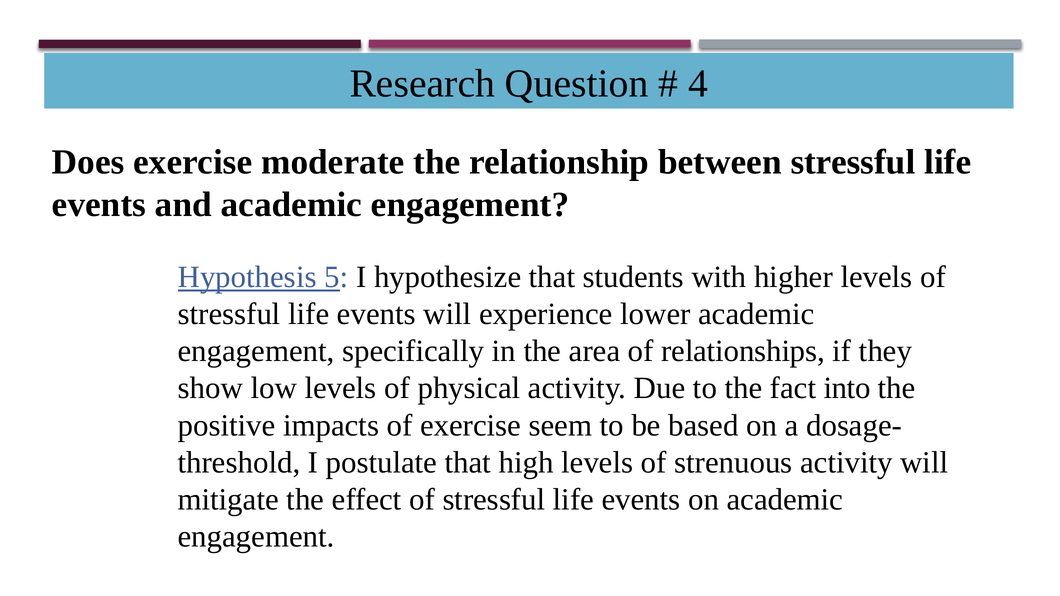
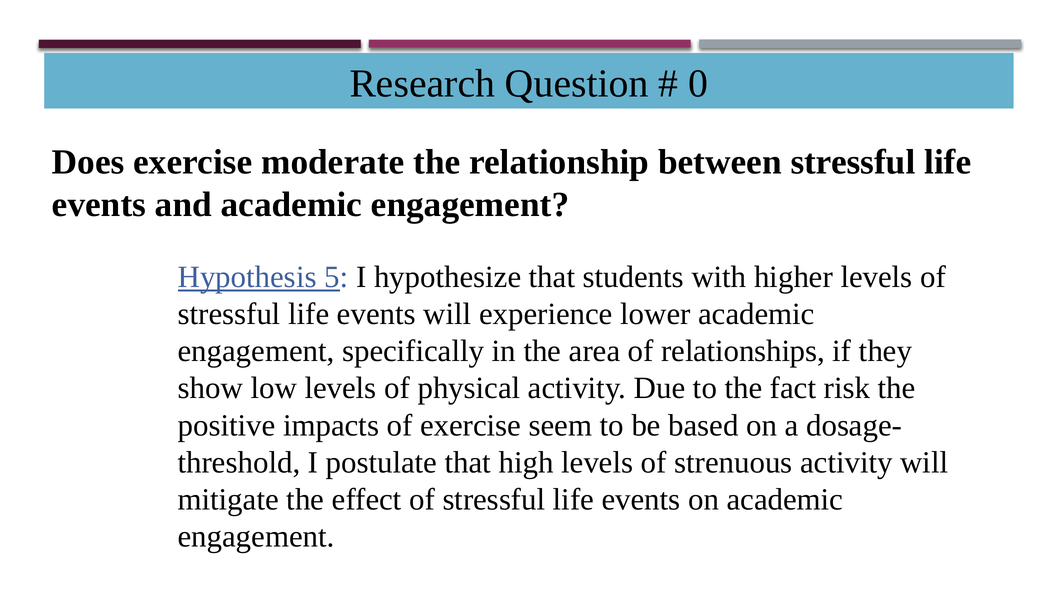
4: 4 -> 0 (698, 84)
into: into -> risk (847, 388)
